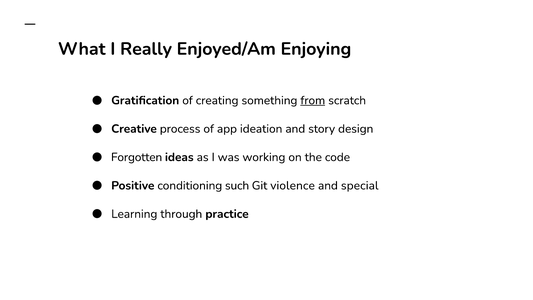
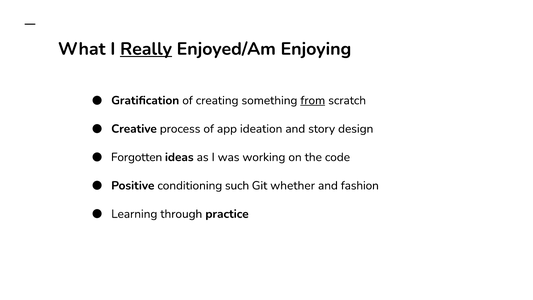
Really underline: none -> present (146, 49)
violence: violence -> whether (293, 185)
special: special -> fashion (360, 185)
